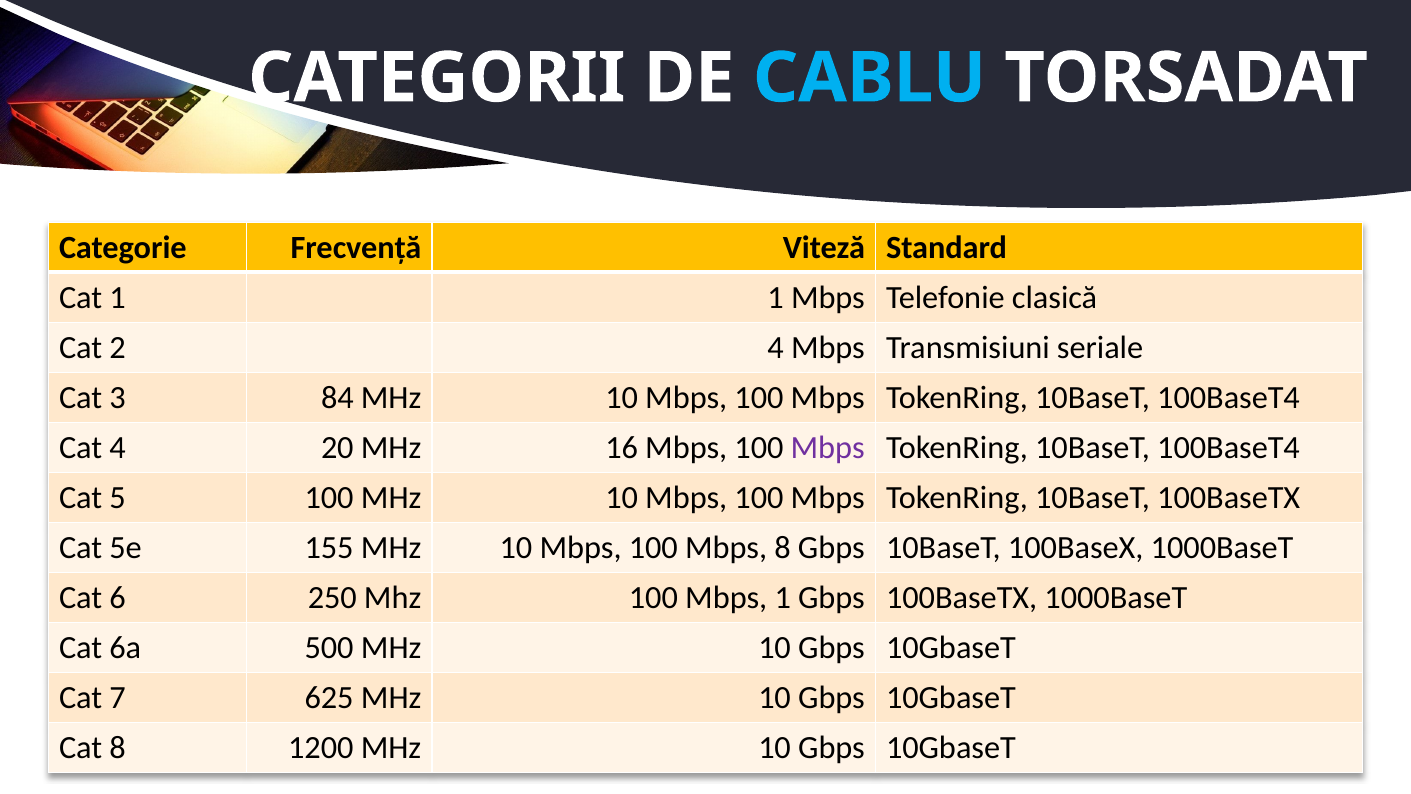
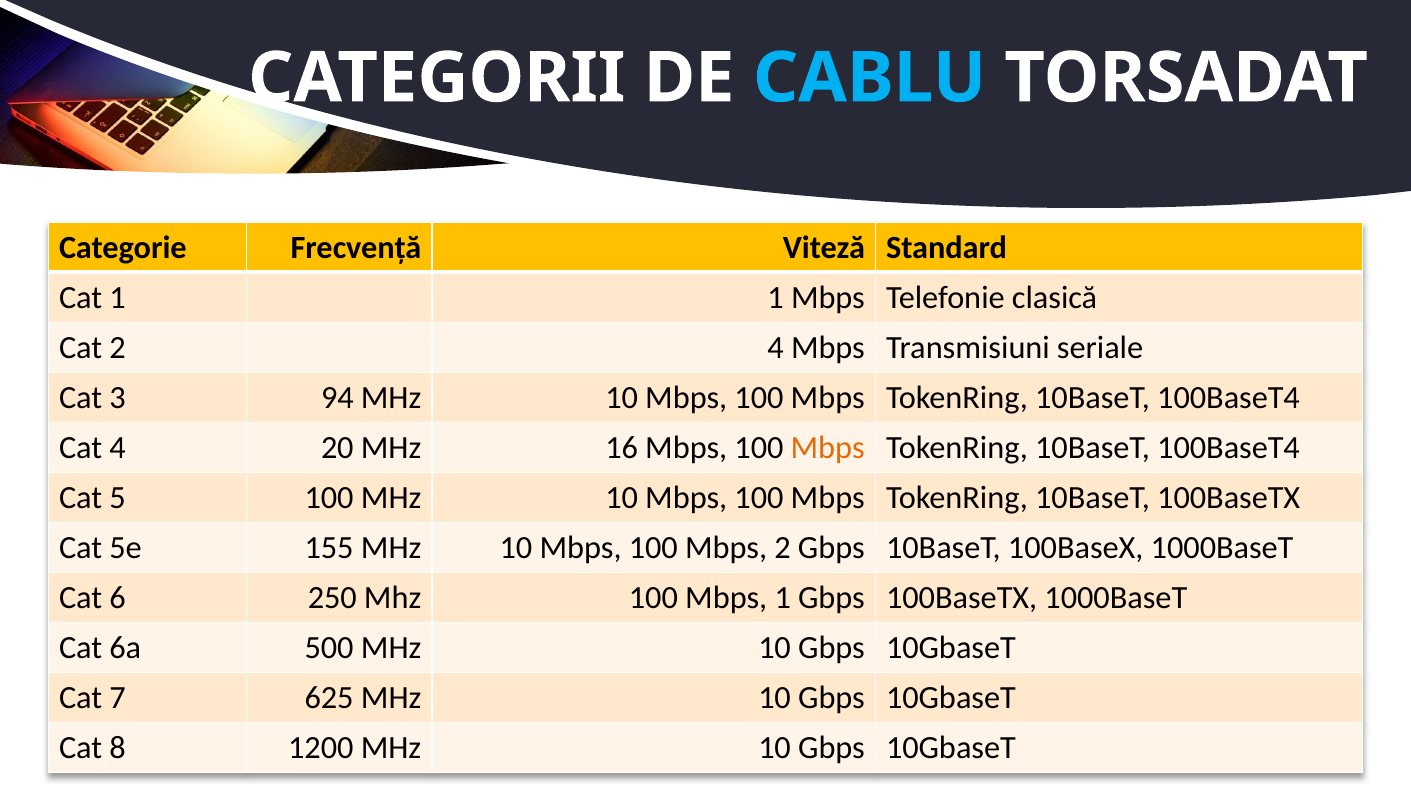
84: 84 -> 94 (337, 398)
Mbps colour: purple -> orange (828, 447)
Mbps 8: 8 -> 2 (783, 547)
